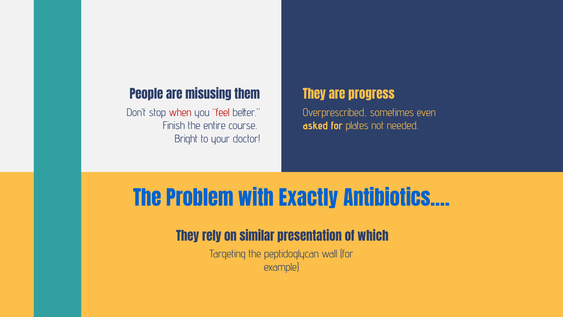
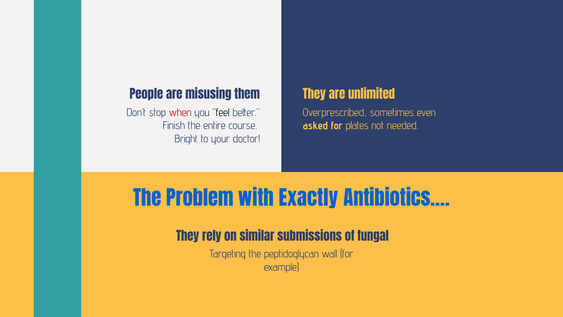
progress: progress -> unlimited (372, 95)
feel colour: red -> black (221, 112)
presentation: presentation -> submissions (310, 236)
which: which -> fungal (373, 236)
